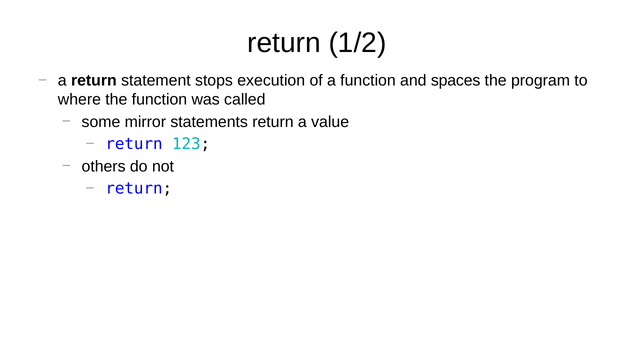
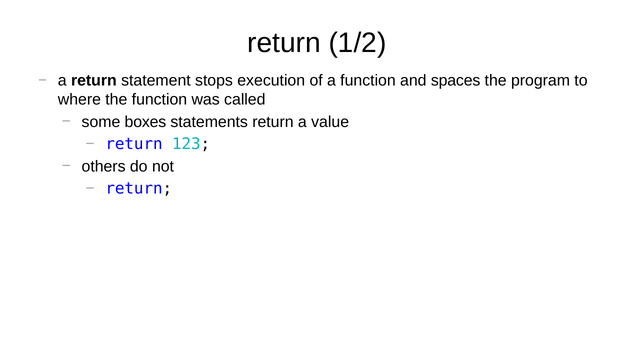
mirror: mirror -> boxes (145, 122)
